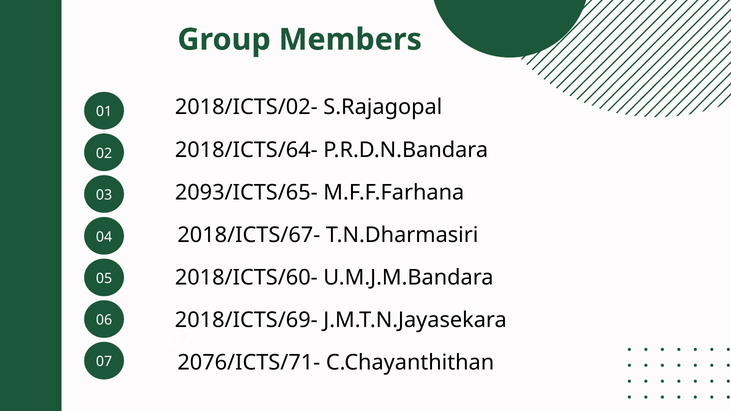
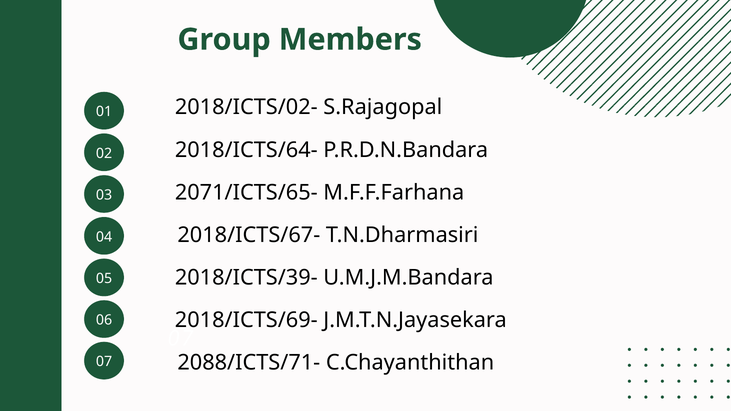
2093/ICTS/65-: 2093/ICTS/65- -> 2071/ICTS/65- (246, 193)
2018/ICTS/60-: 2018/ICTS/60- -> 2018/ICTS/39- (246, 278)
2076/ICTS/71-: 2076/ICTS/71- -> 2088/ICTS/71- (249, 363)
